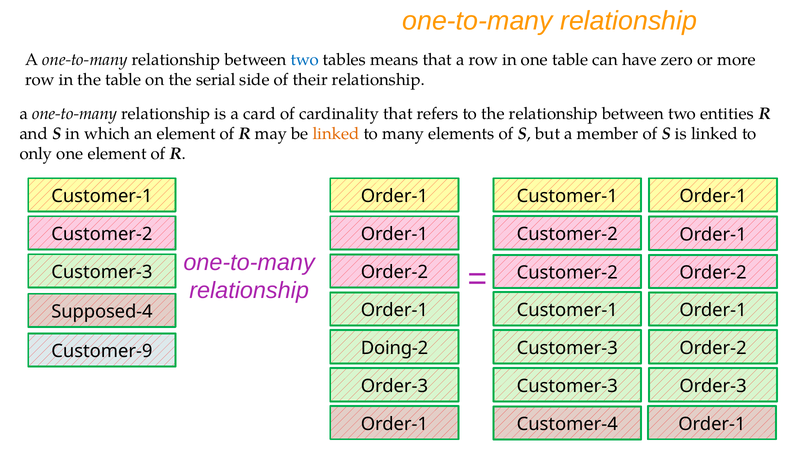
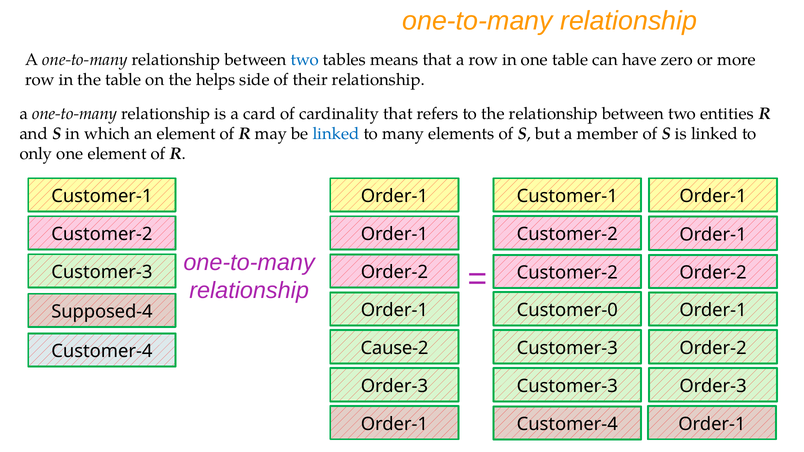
serial: serial -> helps (216, 80)
linked colour: orange -> blue (336, 134)
Customer-1: Customer-1 -> Customer-0 (567, 310)
Doing-2: Doing-2 -> Cause-2 (395, 348)
Customer-9: Customer-9 -> Customer-4 (102, 351)
